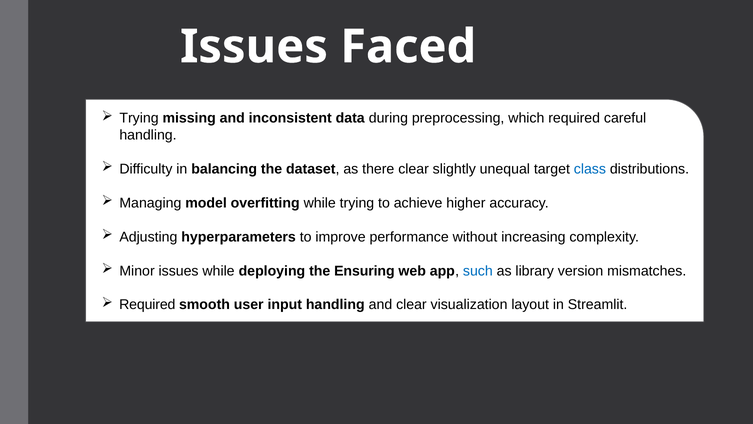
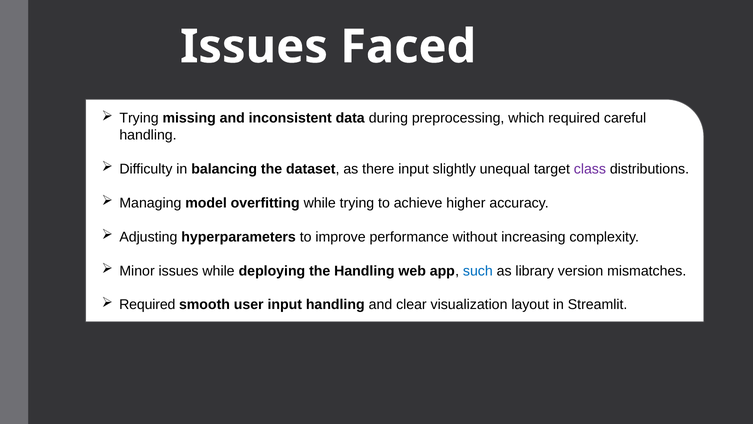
there clear: clear -> input (414, 169)
class colour: blue -> purple (590, 169)
the Ensuring: Ensuring -> Handling (364, 271)
